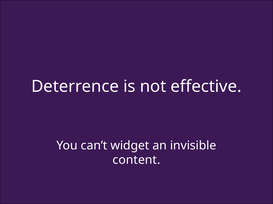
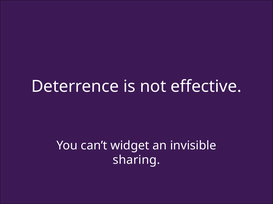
content: content -> sharing (136, 161)
